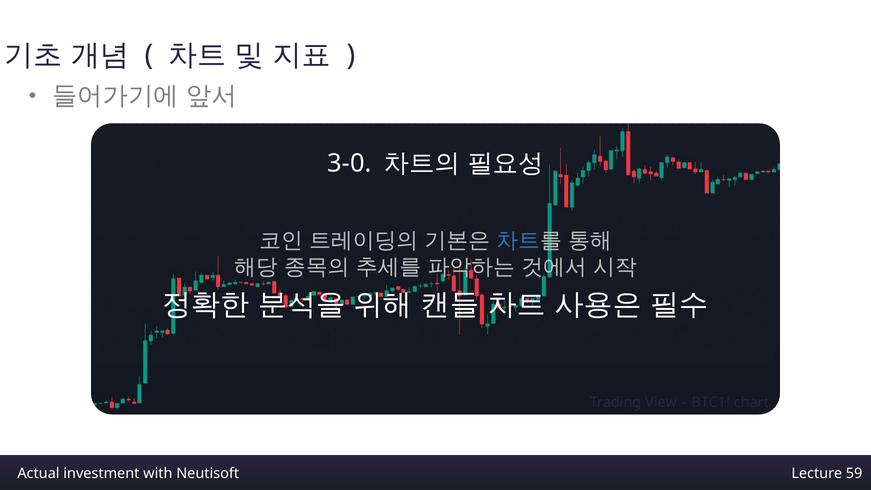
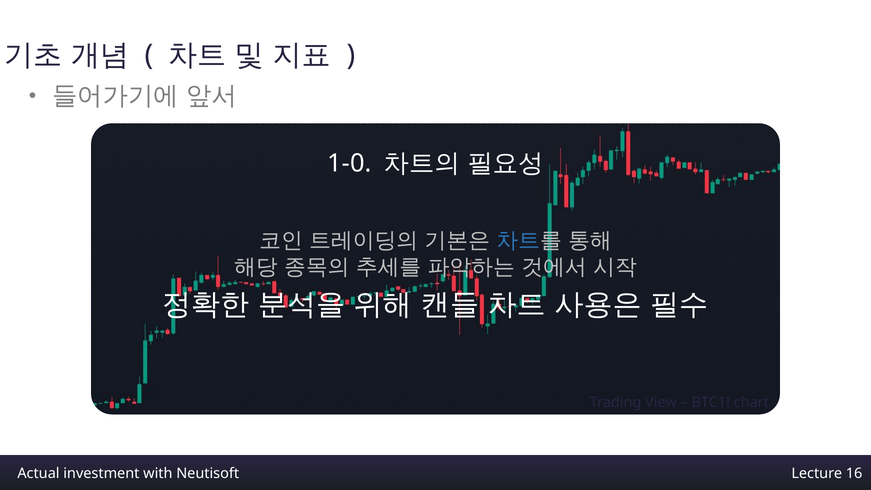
3-0: 3-0 -> 1-0 (349, 163)
59: 59 -> 16 (854, 473)
